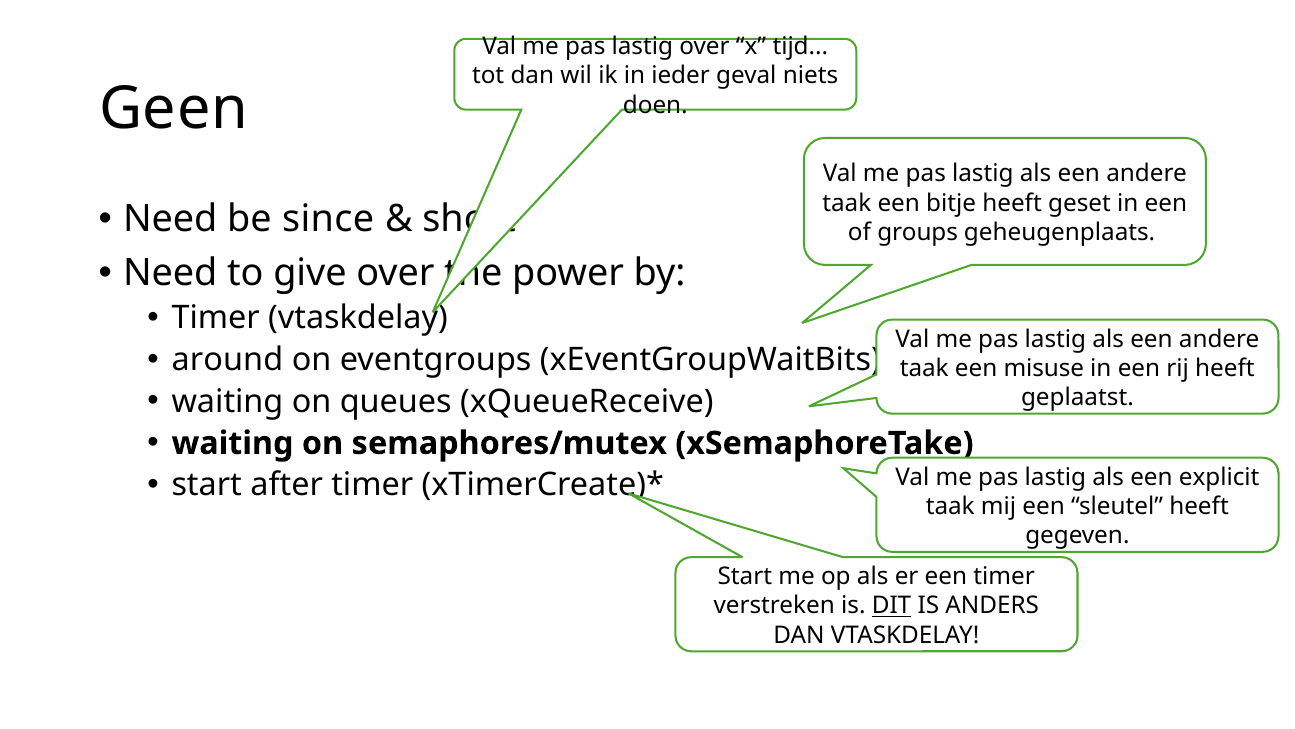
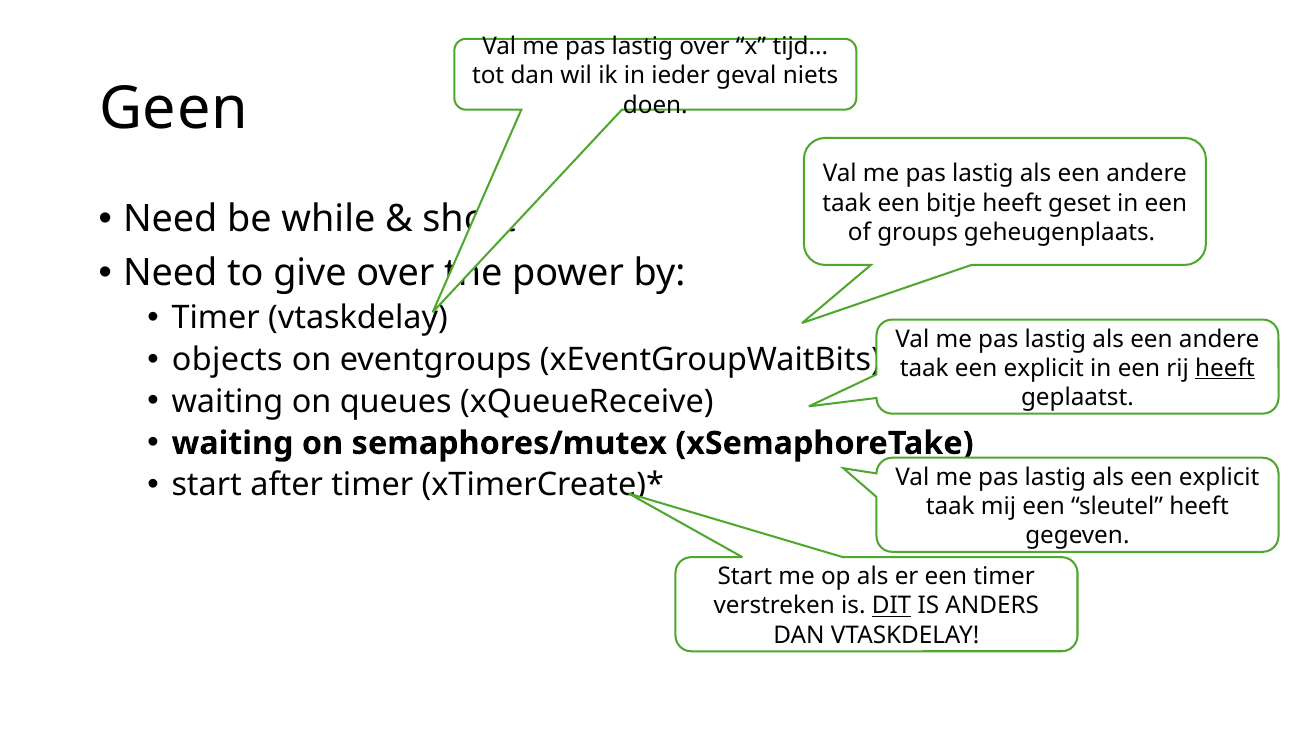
since: since -> while (328, 219)
around: around -> objects (227, 360)
taak een misuse: misuse -> explicit (1044, 368)
heeft underline: none -> present (1225, 368)
